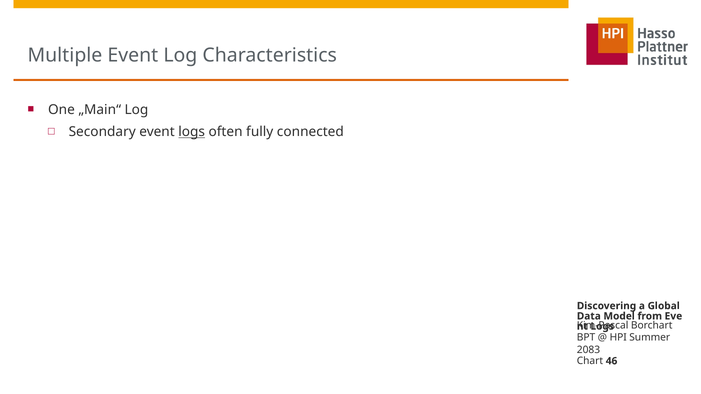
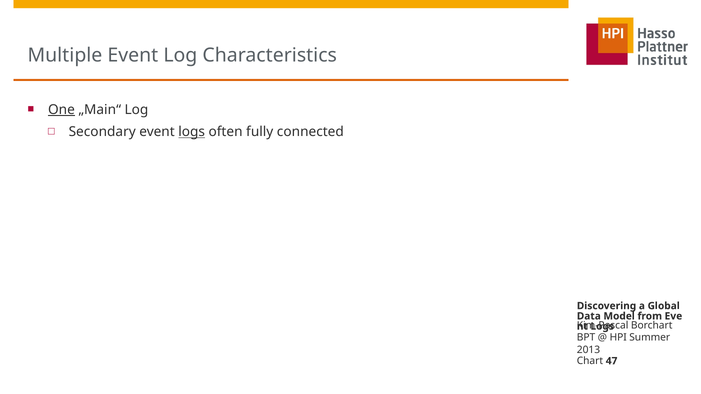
One underline: none -> present (61, 110)
2083: 2083 -> 2013 (588, 350)
46: 46 -> 47 (612, 361)
